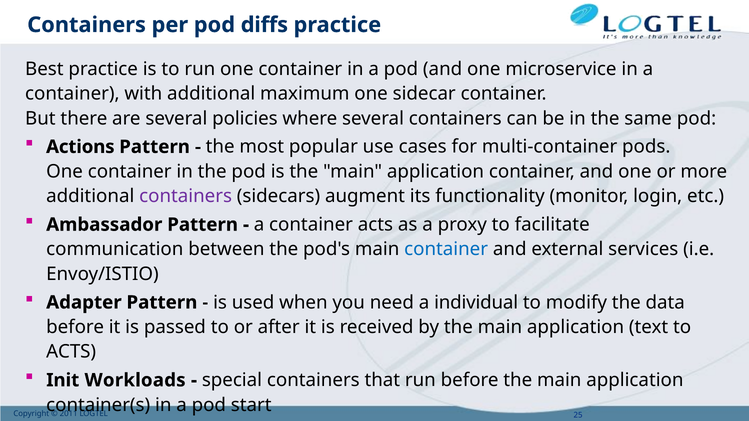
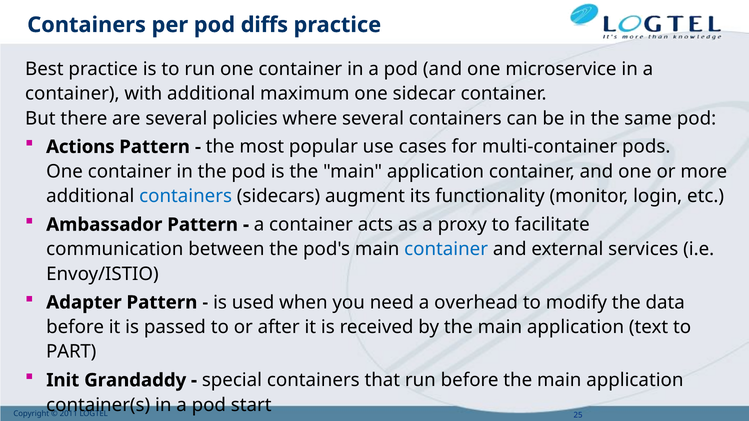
containers colour: purple -> blue (186, 196)
individual: individual -> overhead (476, 303)
ACTS: ACTS -> PART (71, 352)
Workloads: Workloads -> Grandaddy (135, 380)
